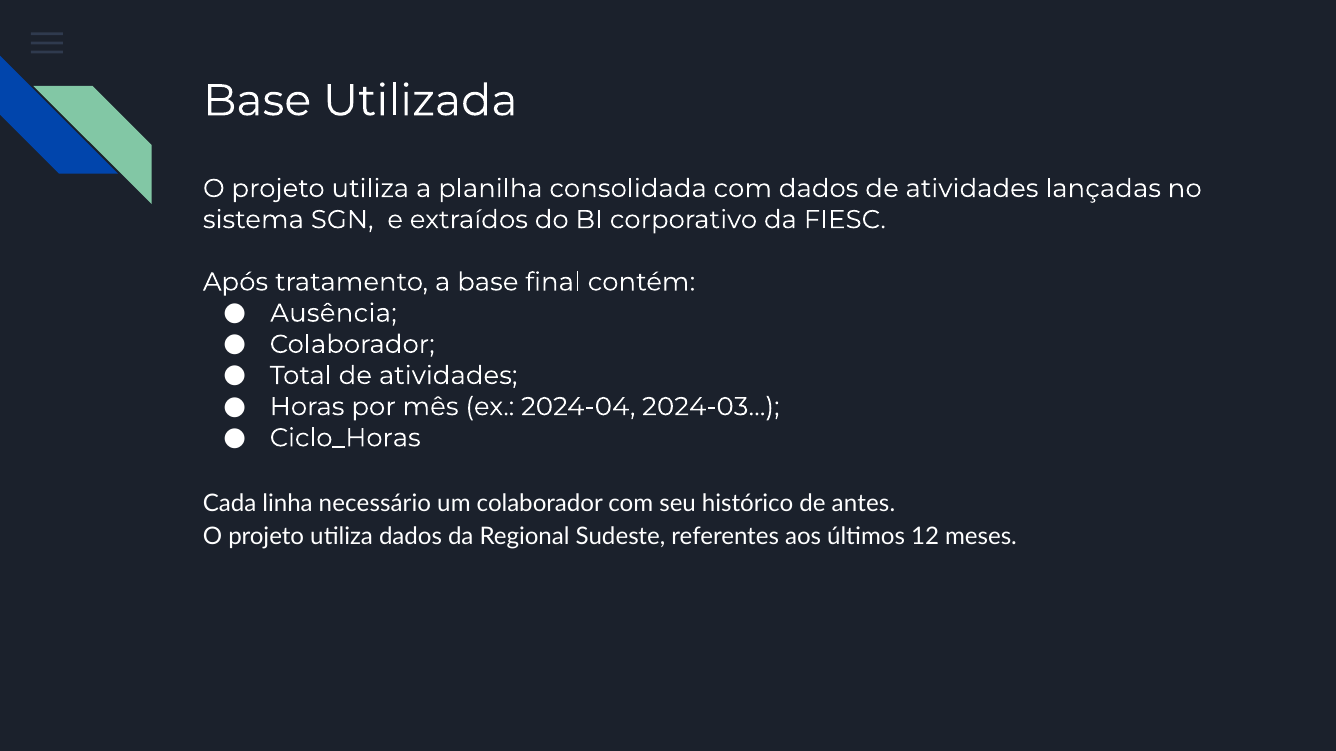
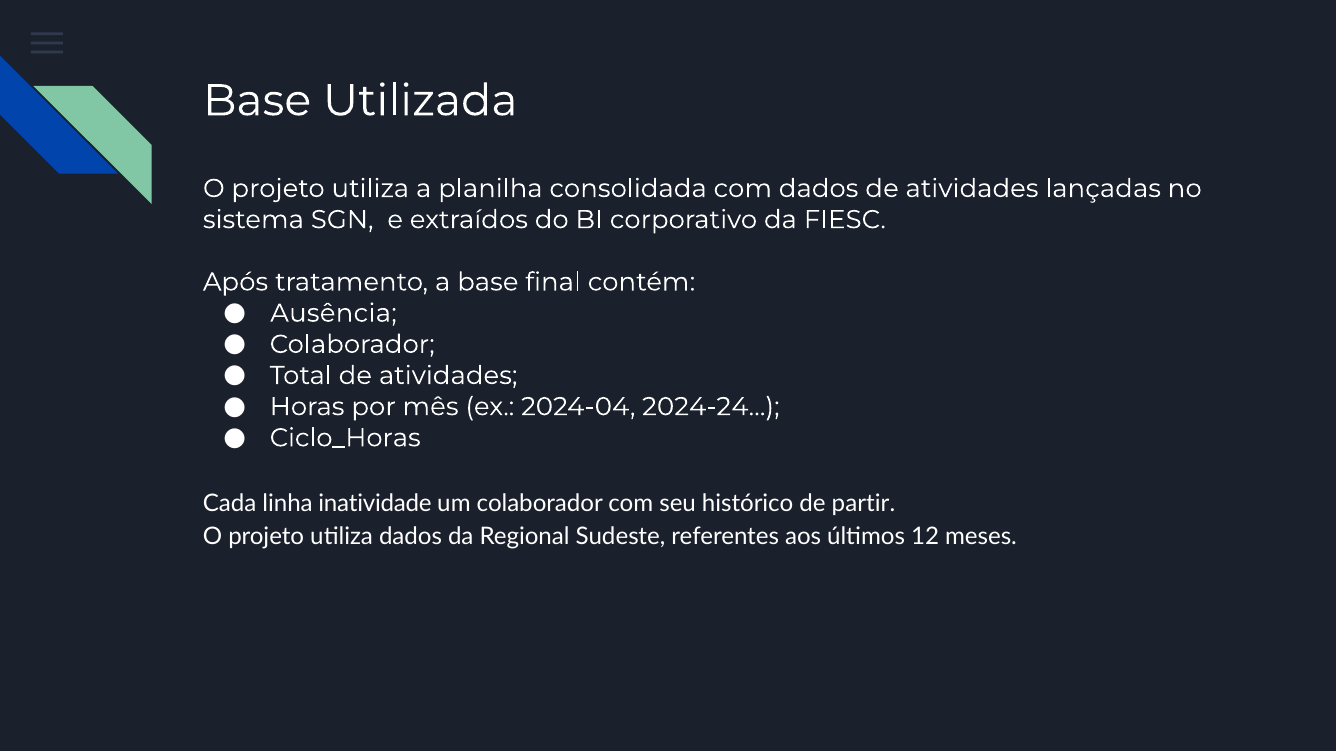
2024-03: 2024-03 -> 2024-24 (711, 407)
necessário: necessário -> inatividade (375, 504)
antes: antes -> partir (863, 504)
